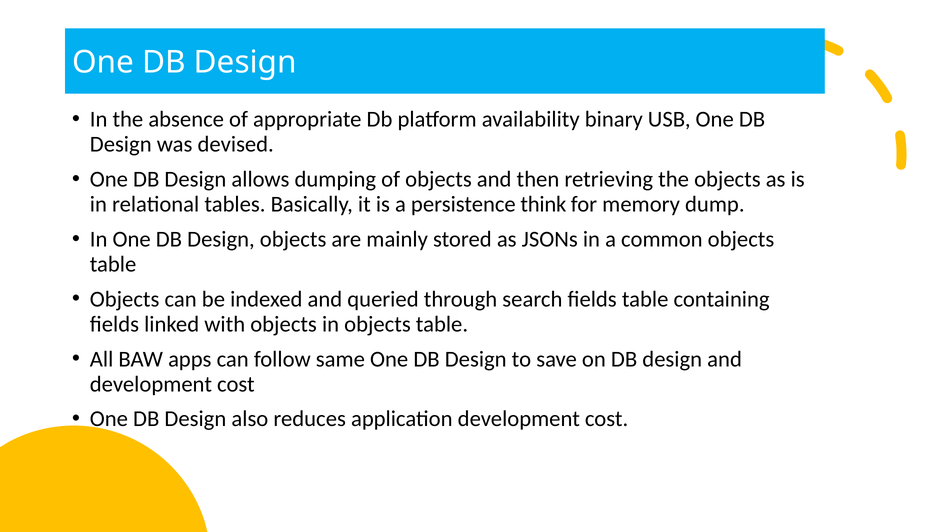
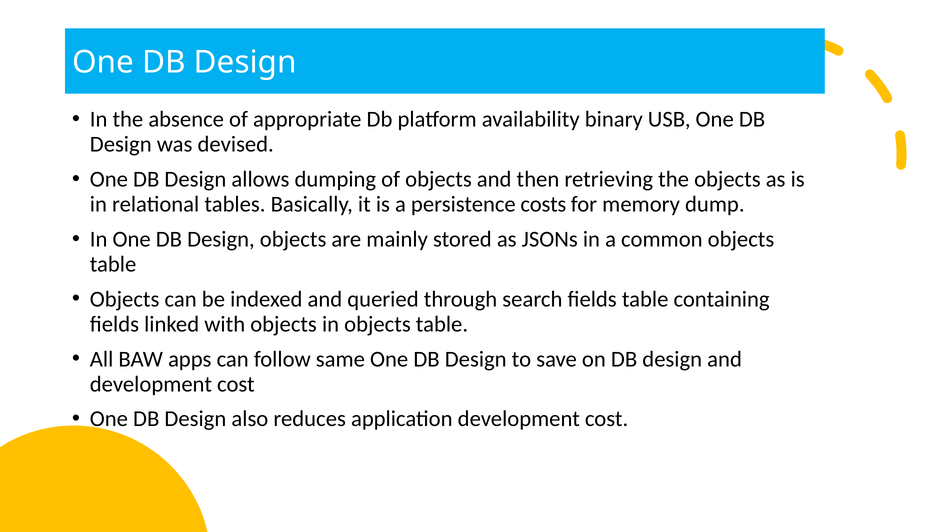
think: think -> costs (543, 204)
